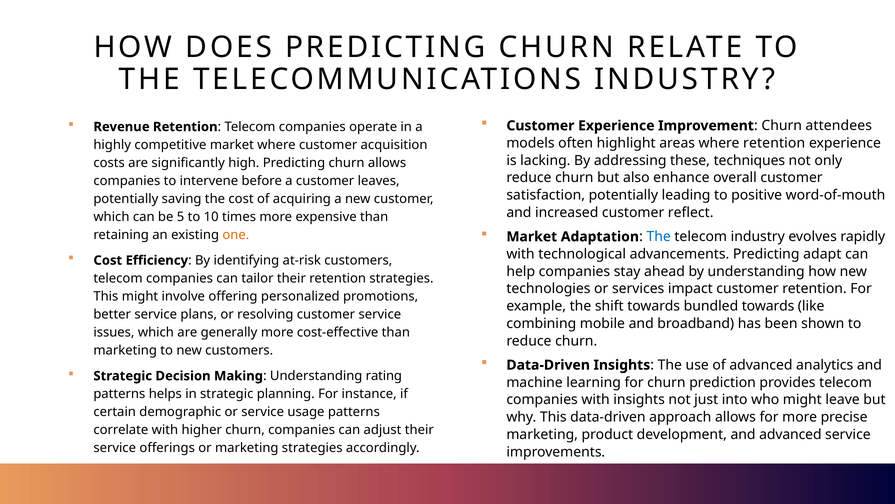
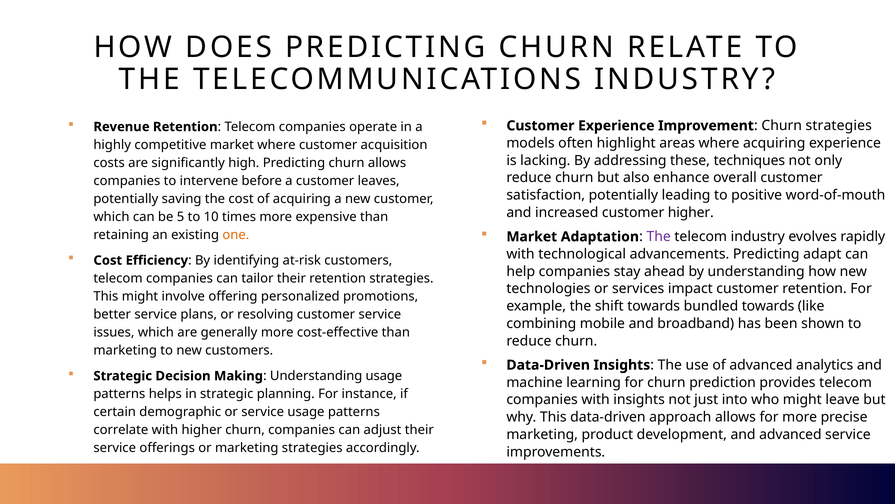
Churn attendees: attendees -> strategies (839, 126)
where retention: retention -> acquiring (774, 143)
customer reflect: reflect -> higher (691, 212)
The colour: blue -> purple (659, 236)
Understanding rating: rating -> usage (384, 376)
